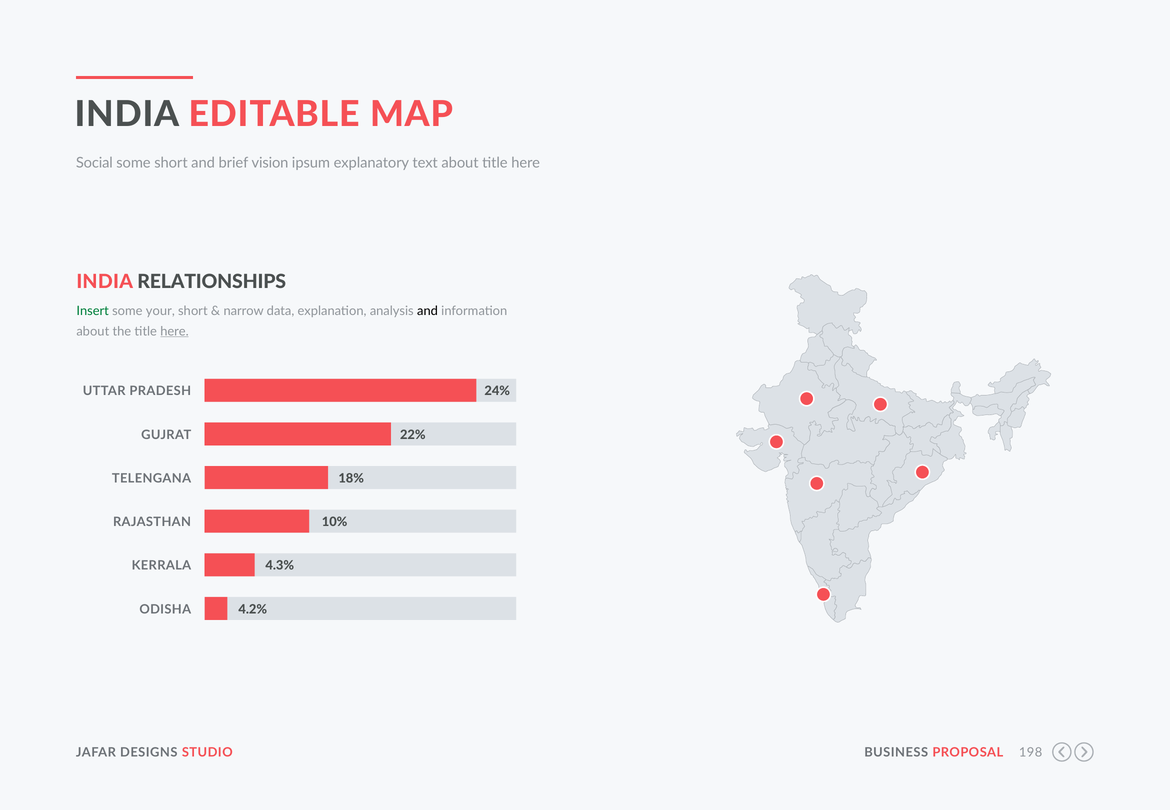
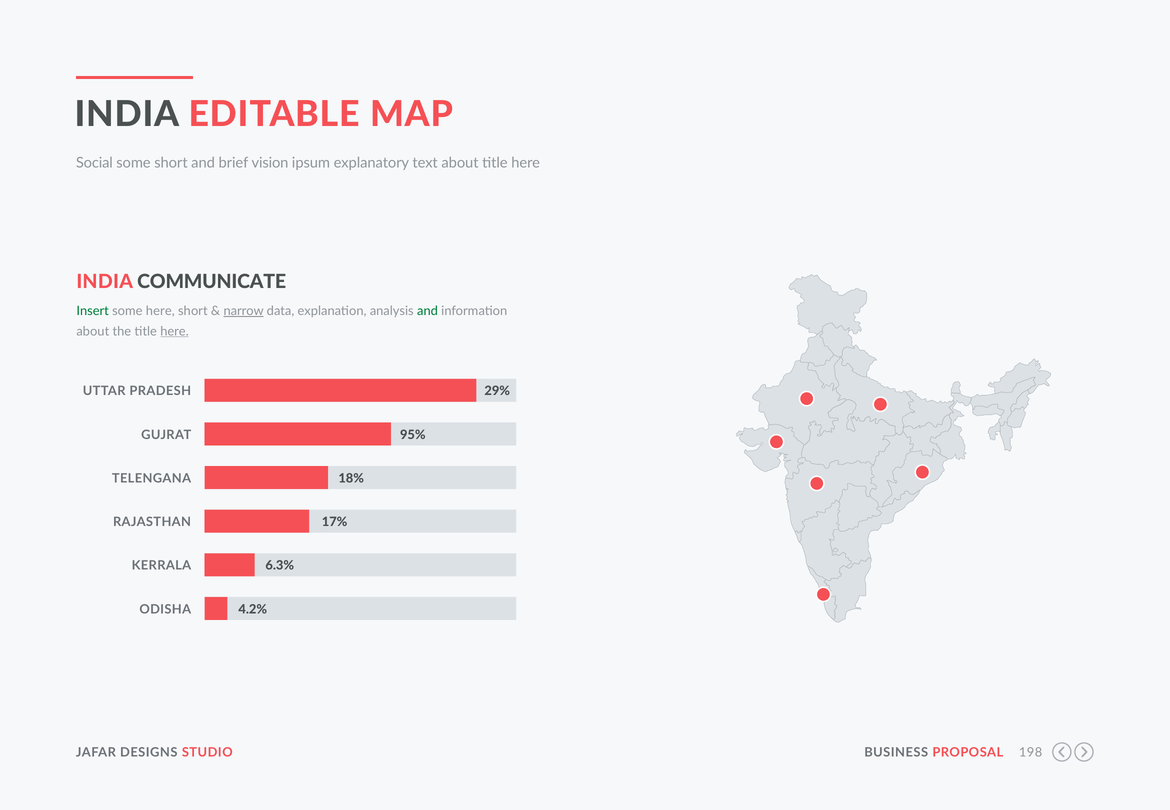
RELATIONSHIPS: RELATIONSHIPS -> COMMUNICATE (212, 282)
some your: your -> here (160, 311)
narrow underline: none -> present (244, 311)
and colour: black -> green (428, 311)
24%: 24% -> 29% (497, 391)
22%: 22% -> 95% (413, 435)
10%: 10% -> 17% (335, 522)
4.3%: 4.3% -> 6.3% (280, 566)
